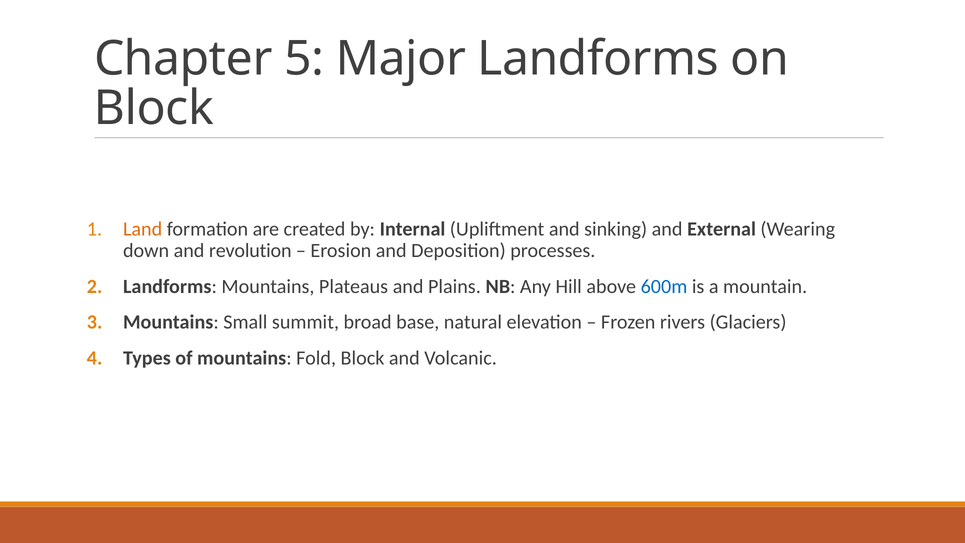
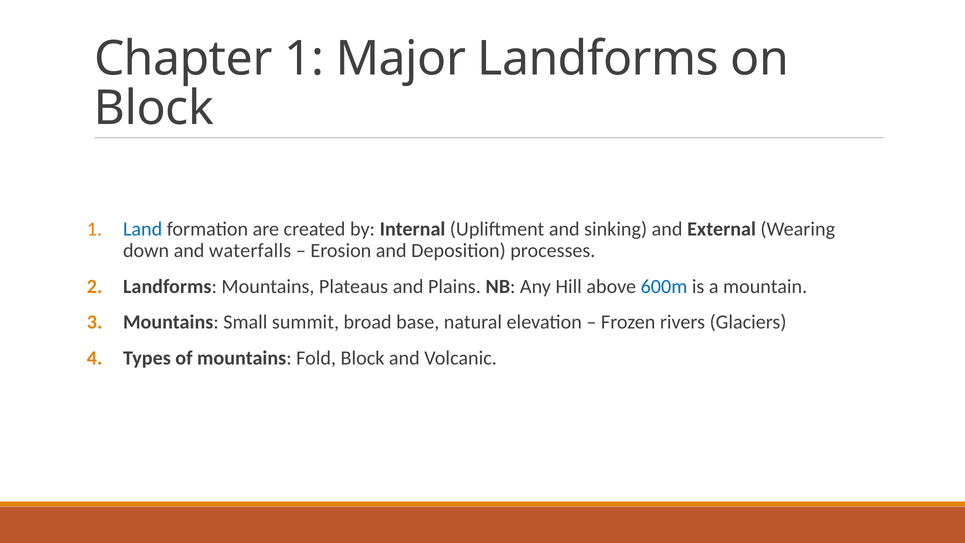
Chapter 5: 5 -> 1 (304, 59)
Land colour: orange -> blue (143, 229)
revolution: revolution -> waterfalls (250, 251)
